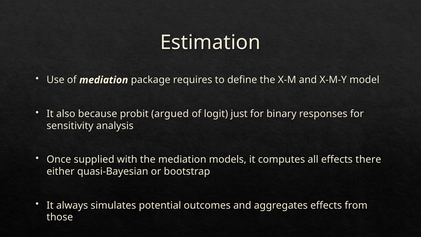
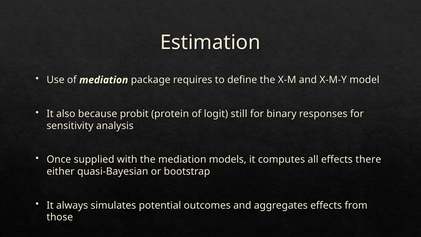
argued: argued -> protein (170, 114)
just: just -> still (239, 114)
